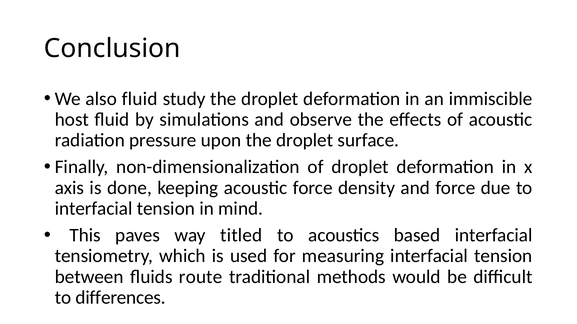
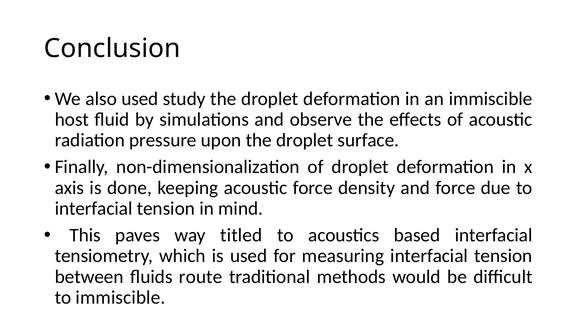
also fluid: fluid -> used (140, 99)
to differences: differences -> immiscible (120, 298)
